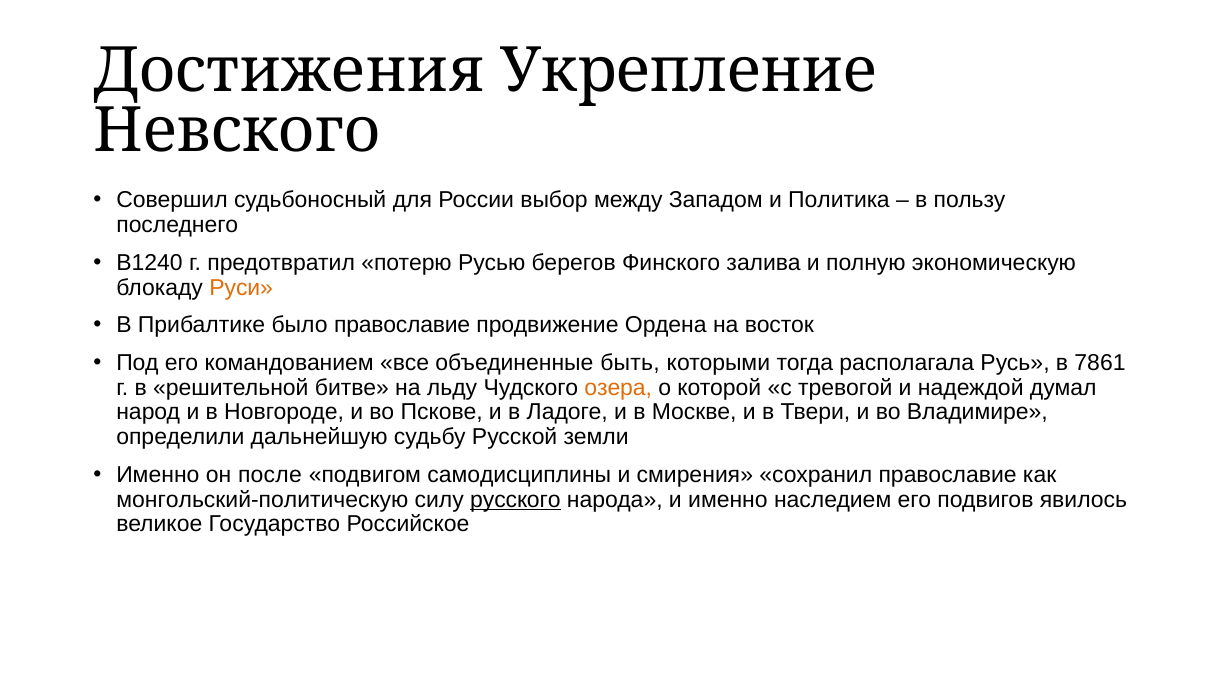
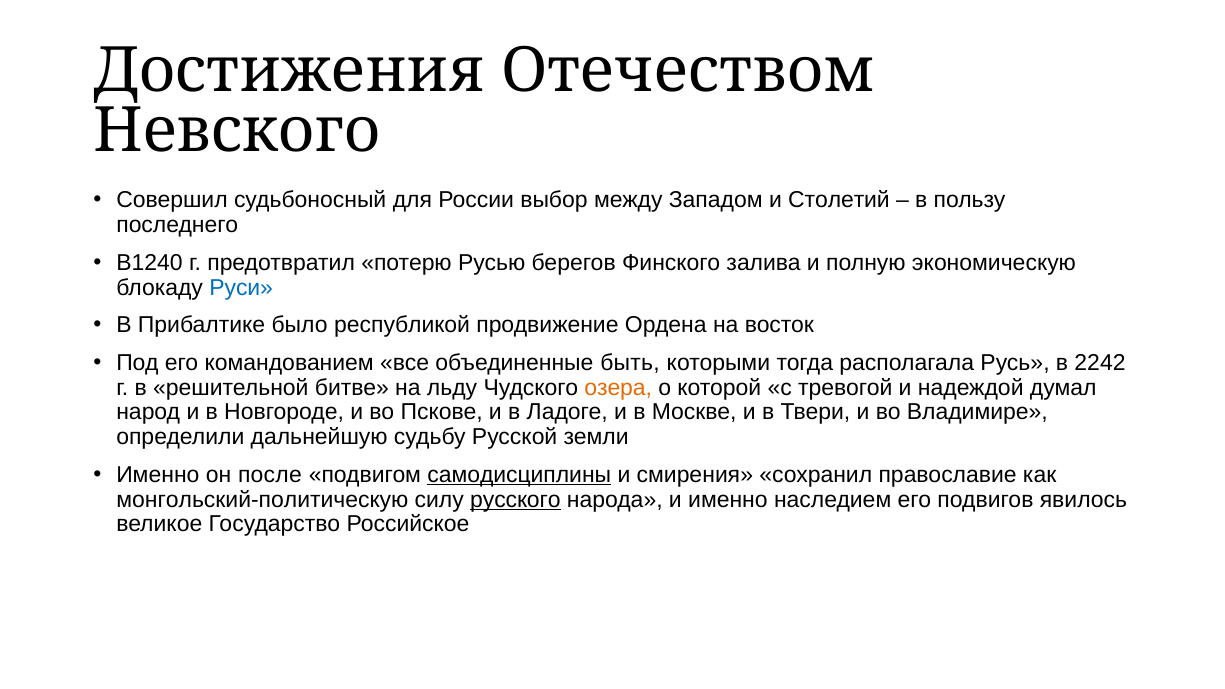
Укрепление: Укрепление -> Отечеством (688, 70)
Политика: Политика -> Столетий (839, 200)
Руси colour: orange -> blue (241, 288)
было православие: православие -> республикой (402, 325)
7861: 7861 -> 2242 (1100, 363)
самодисциплины underline: none -> present (519, 475)
